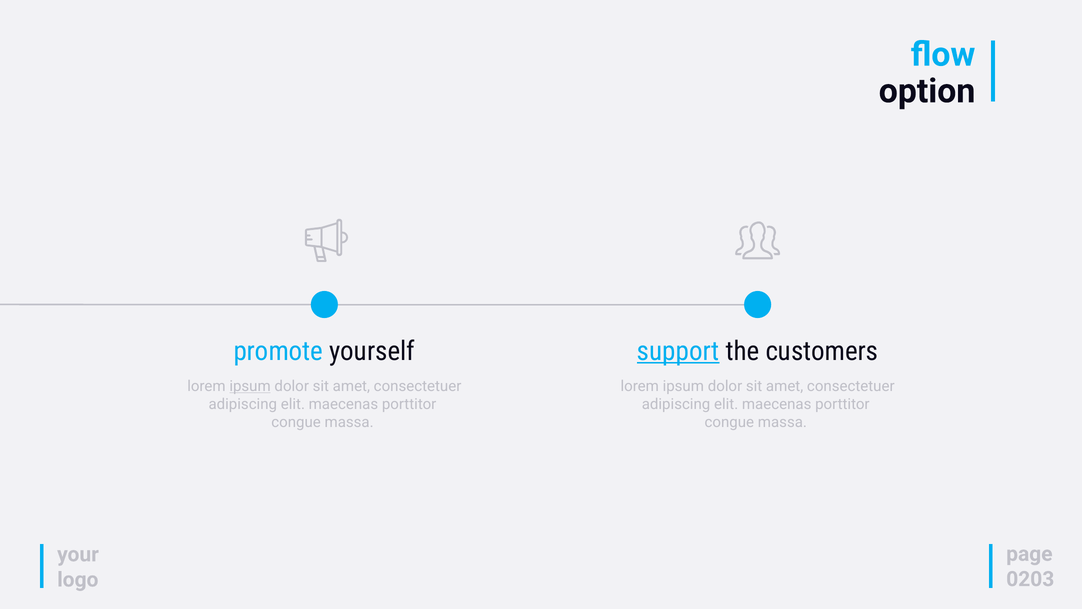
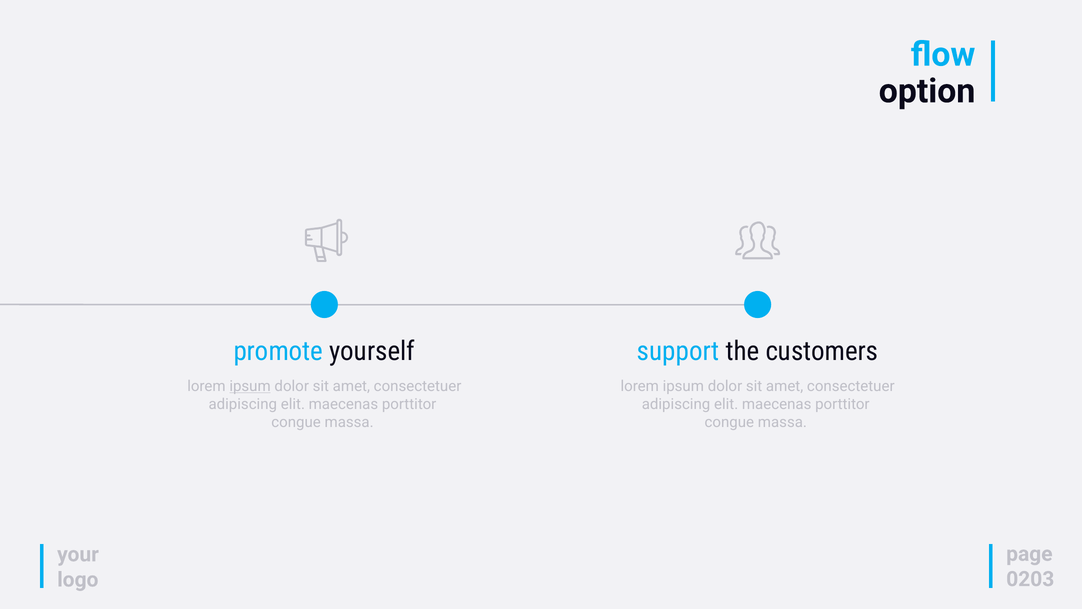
support underline: present -> none (678, 351)
